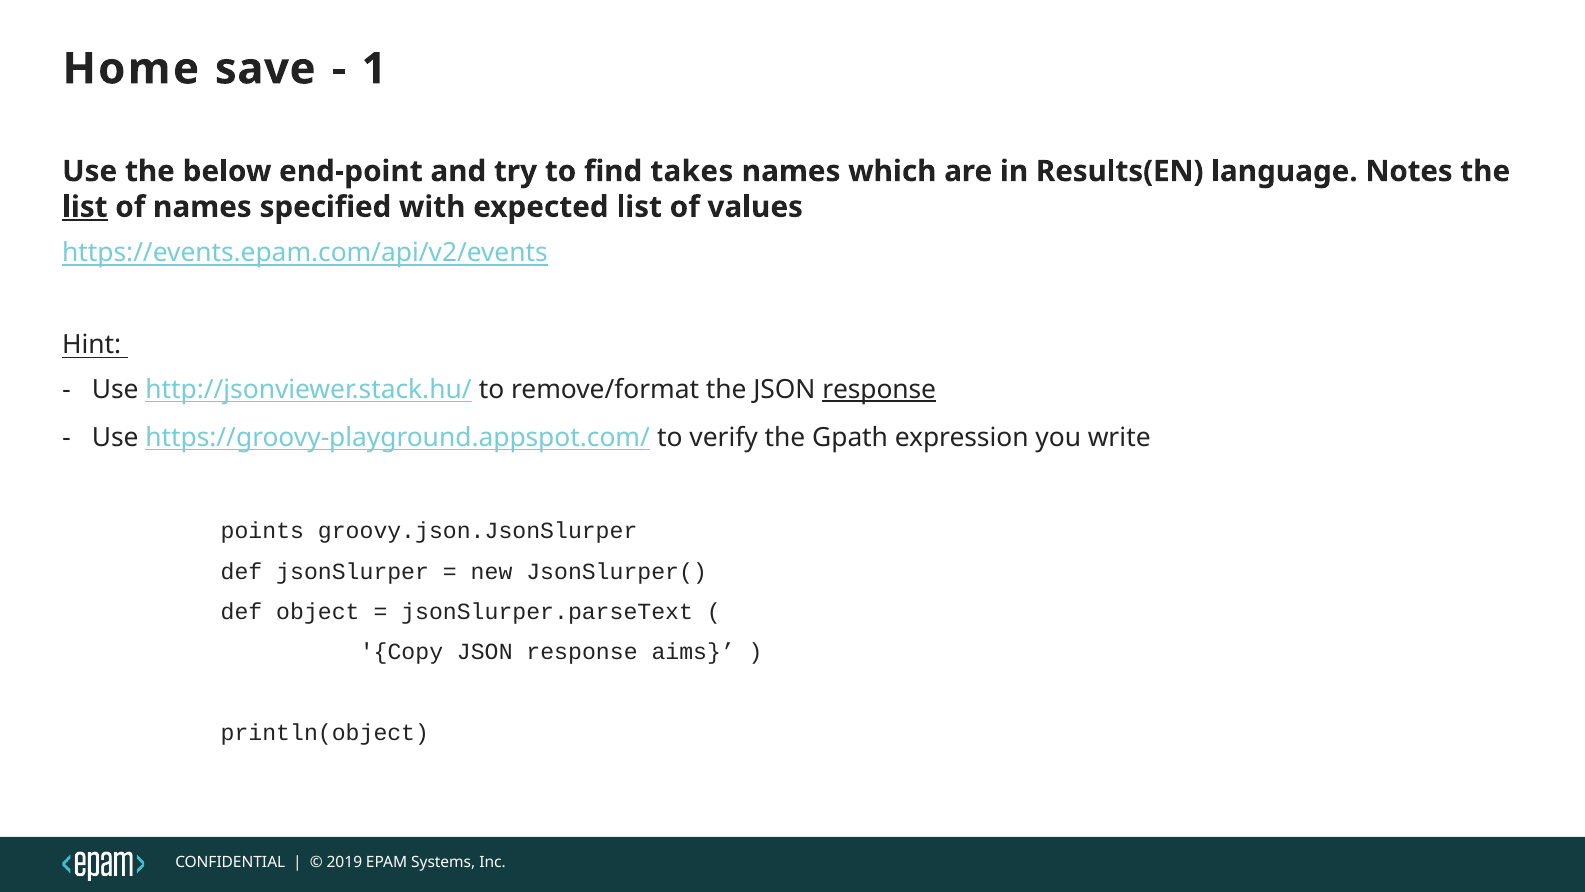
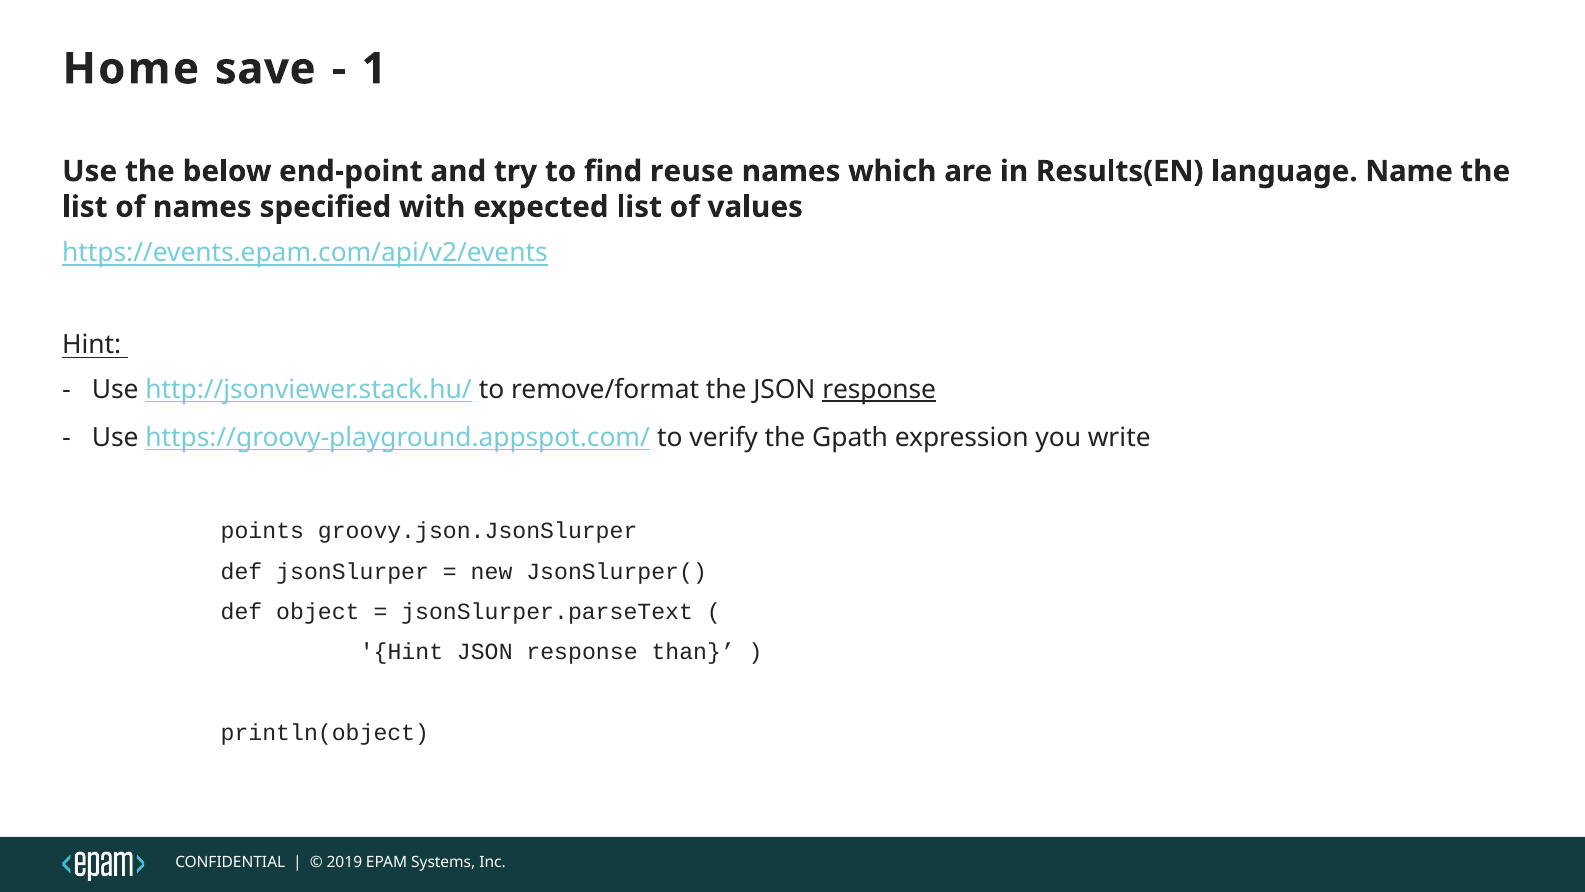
takes: takes -> reuse (692, 171)
Notes: Notes -> Name (1409, 171)
list underline: present -> none (85, 207)
Copy: Copy -> Hint (401, 652)
aims: aims -> than (693, 652)
